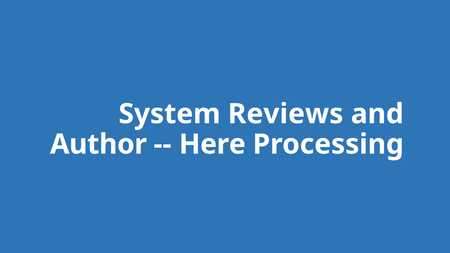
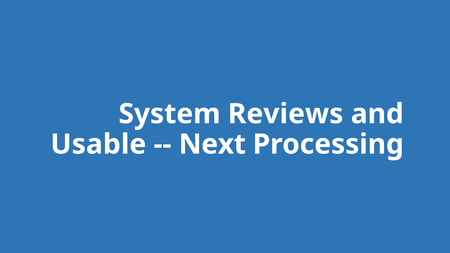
Author: Author -> Usable (98, 144)
Here: Here -> Next (212, 144)
